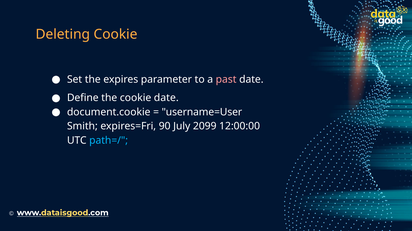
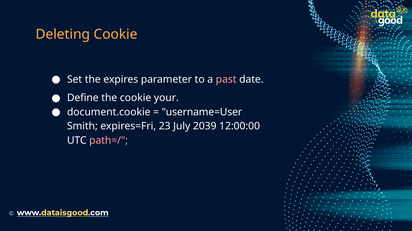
cookie date: date -> your (166, 98)
90: 90 -> 23 (165, 127)
2099: 2099 -> 2039 (205, 127)
path=/ colour: light blue -> pink (109, 141)
